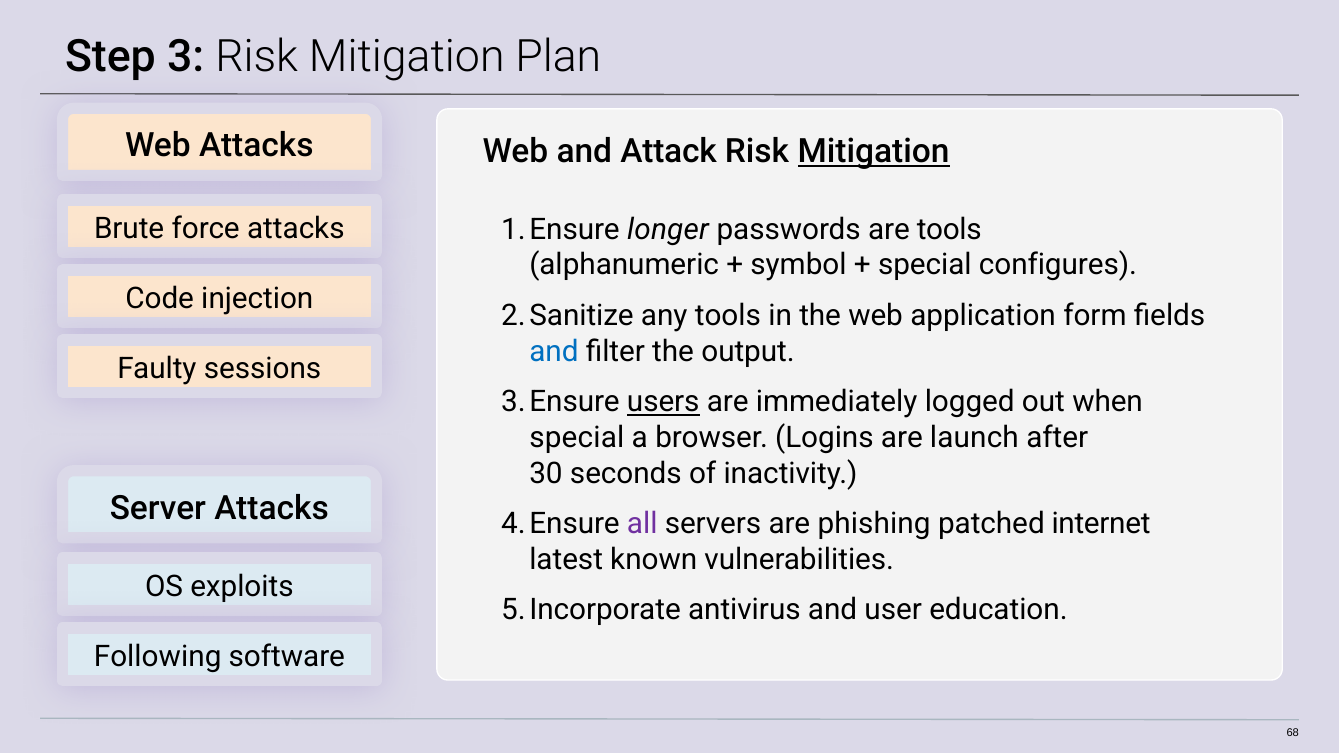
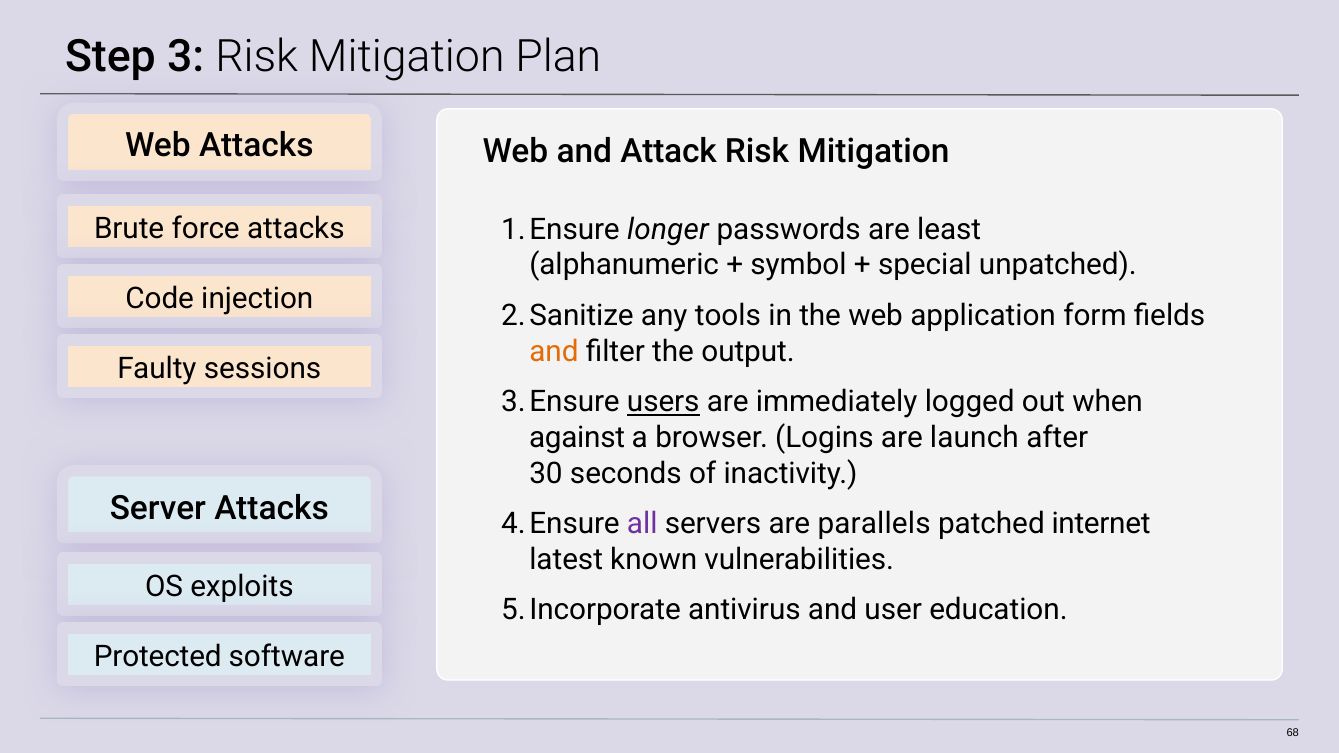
Mitigation underline: present -> none (874, 152)
are tools: tools -> least (949, 230)
configures: configures -> unpatched (1058, 265)
and colour: blue -> orange (554, 351)
special: special -> against (577, 438)
phishing: phishing -> parallels (874, 524)
Following: Following -> Protected (158, 657)
